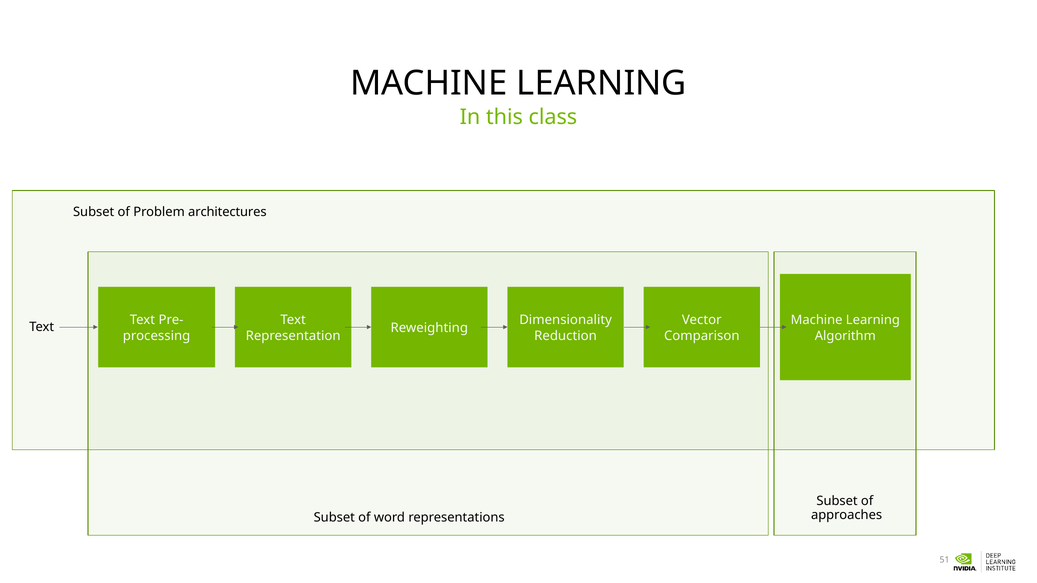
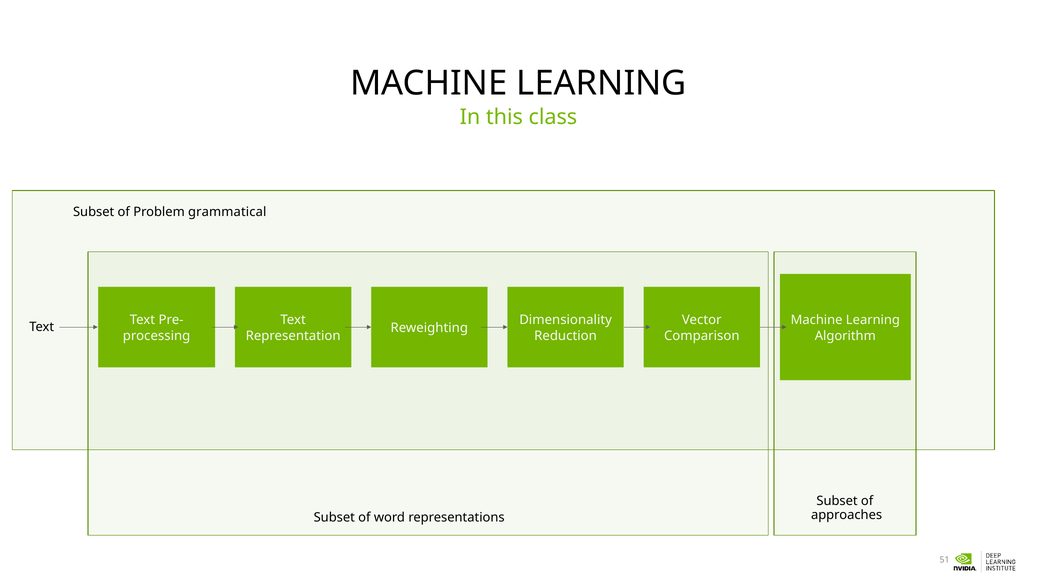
architectures: architectures -> grammatical (227, 212)
